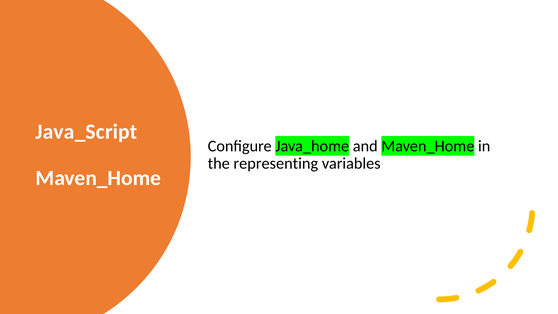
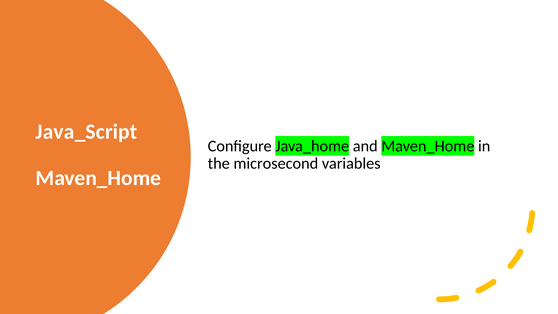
representing: representing -> microsecond (276, 164)
